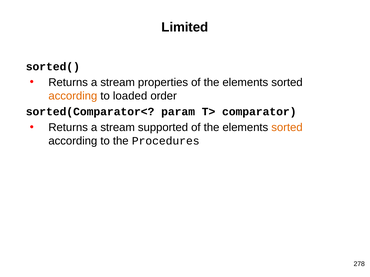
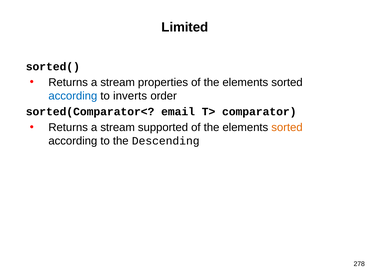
according colour: orange -> blue (73, 96)
loaded: loaded -> inverts (130, 96)
param: param -> email (178, 112)
Procedures: Procedures -> Descending (166, 141)
